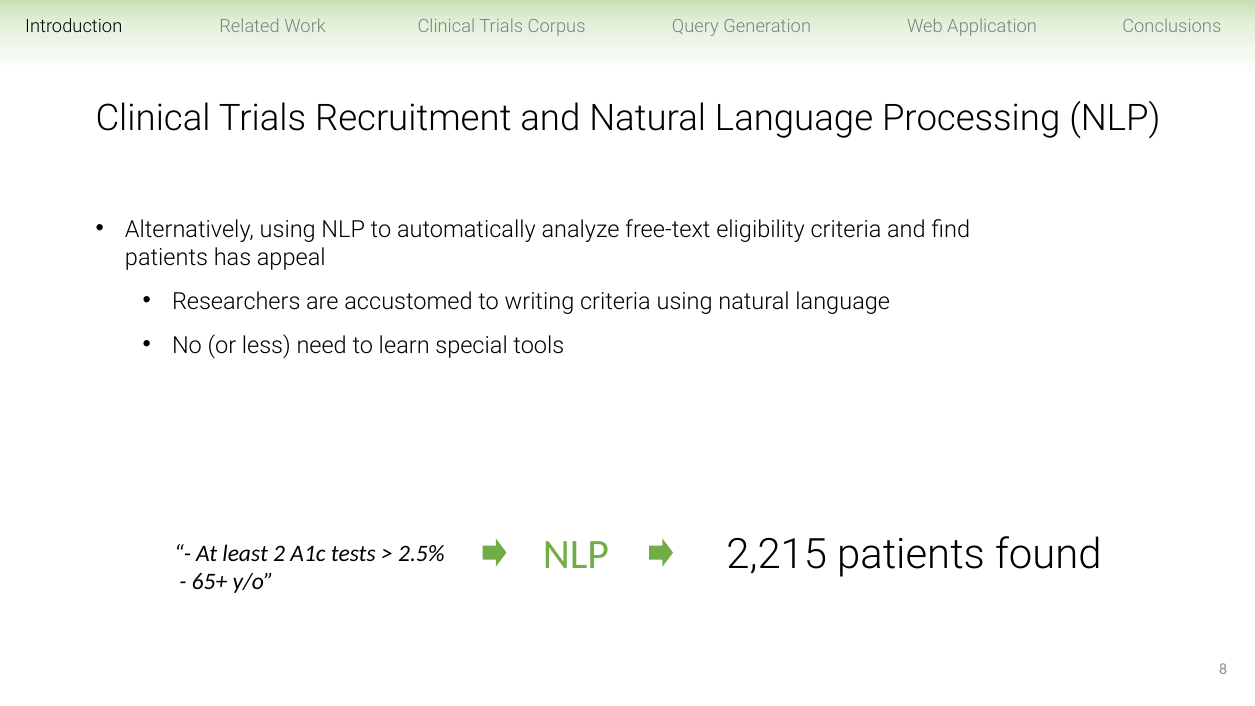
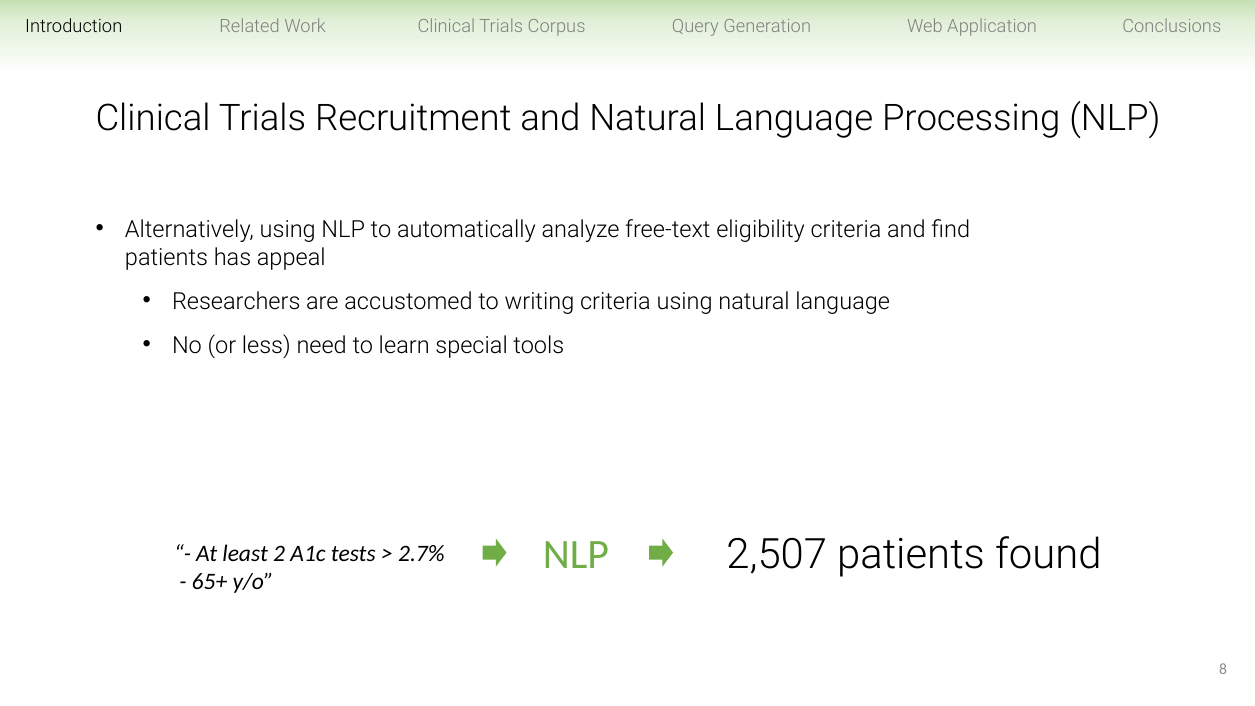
2,215: 2,215 -> 2,507 (777, 555)
2.5%: 2.5% -> 2.7% (421, 554)
